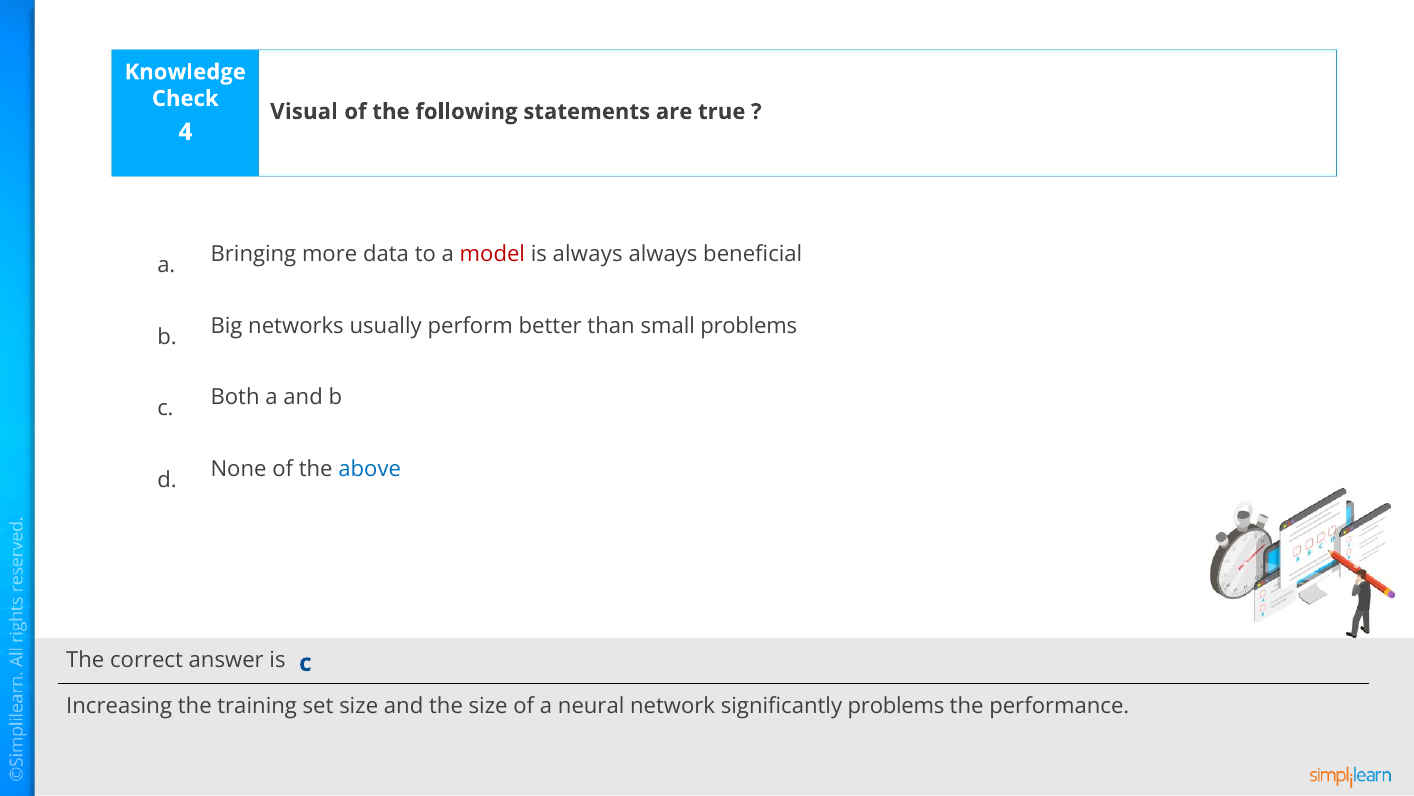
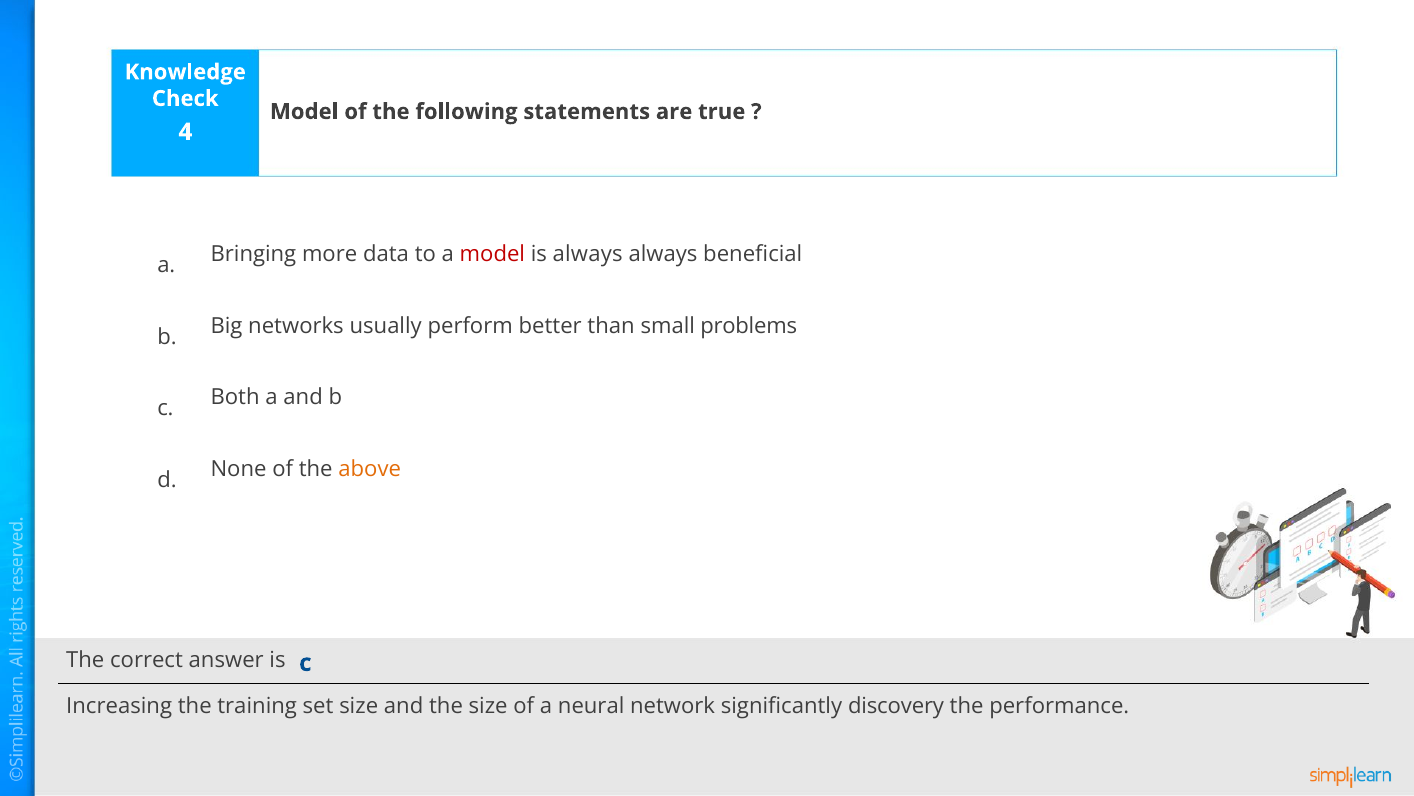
Visual: Visual -> Model (304, 112)
above colour: blue -> orange (370, 469)
significantly problems: problems -> discovery (896, 706)
